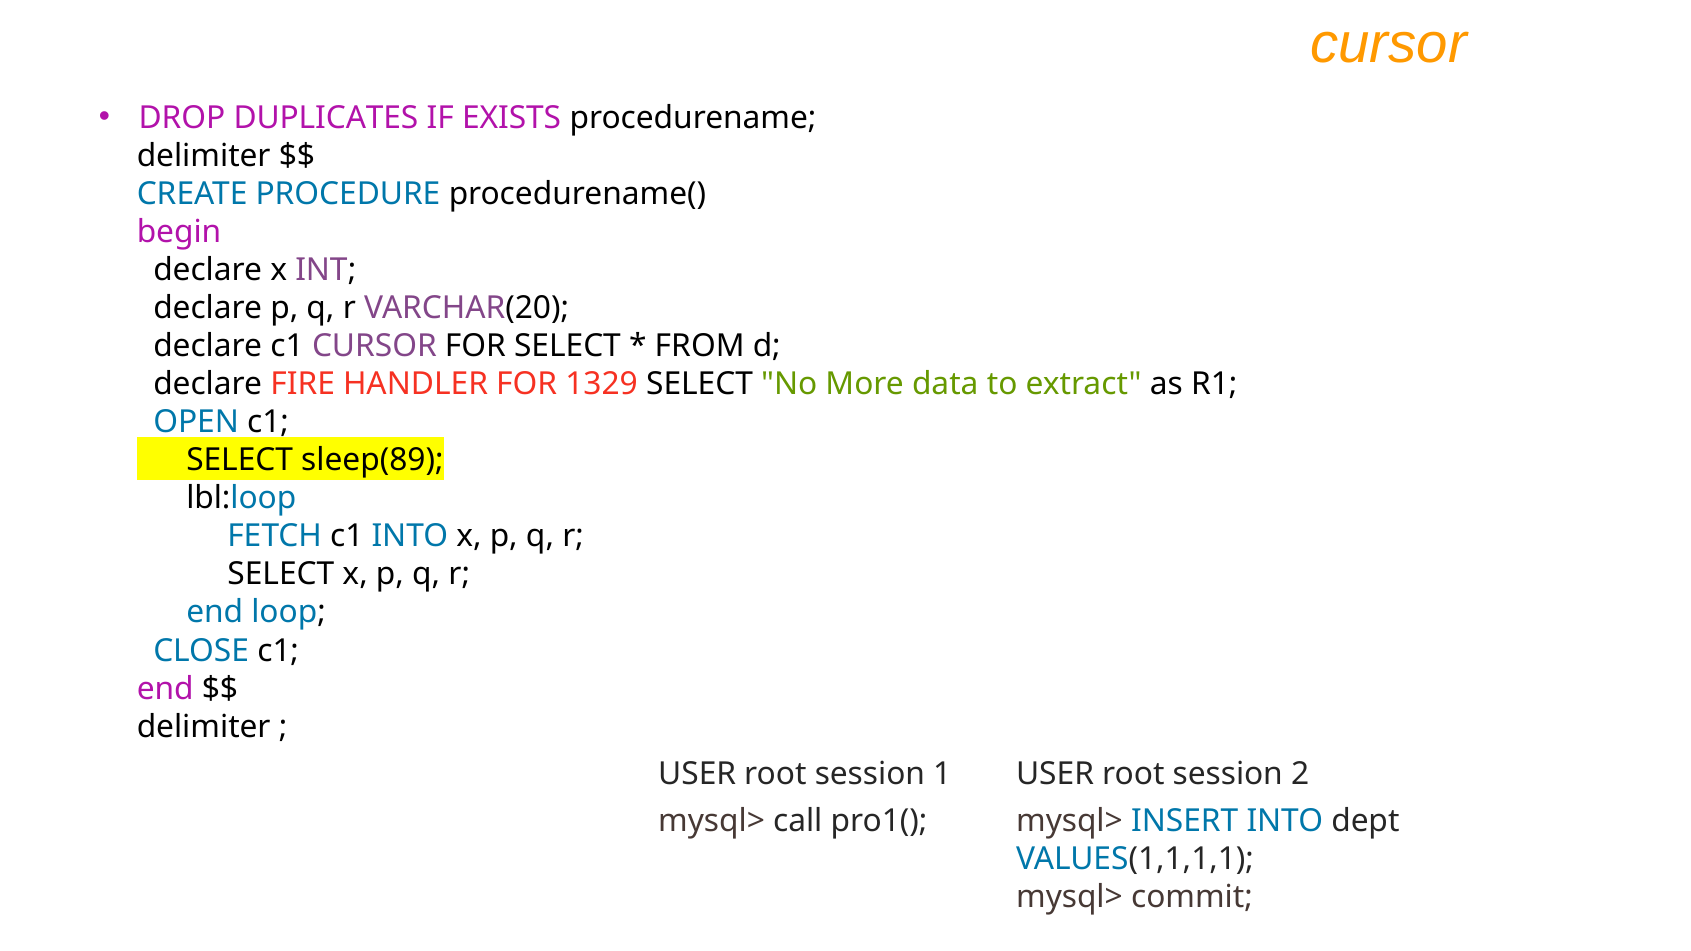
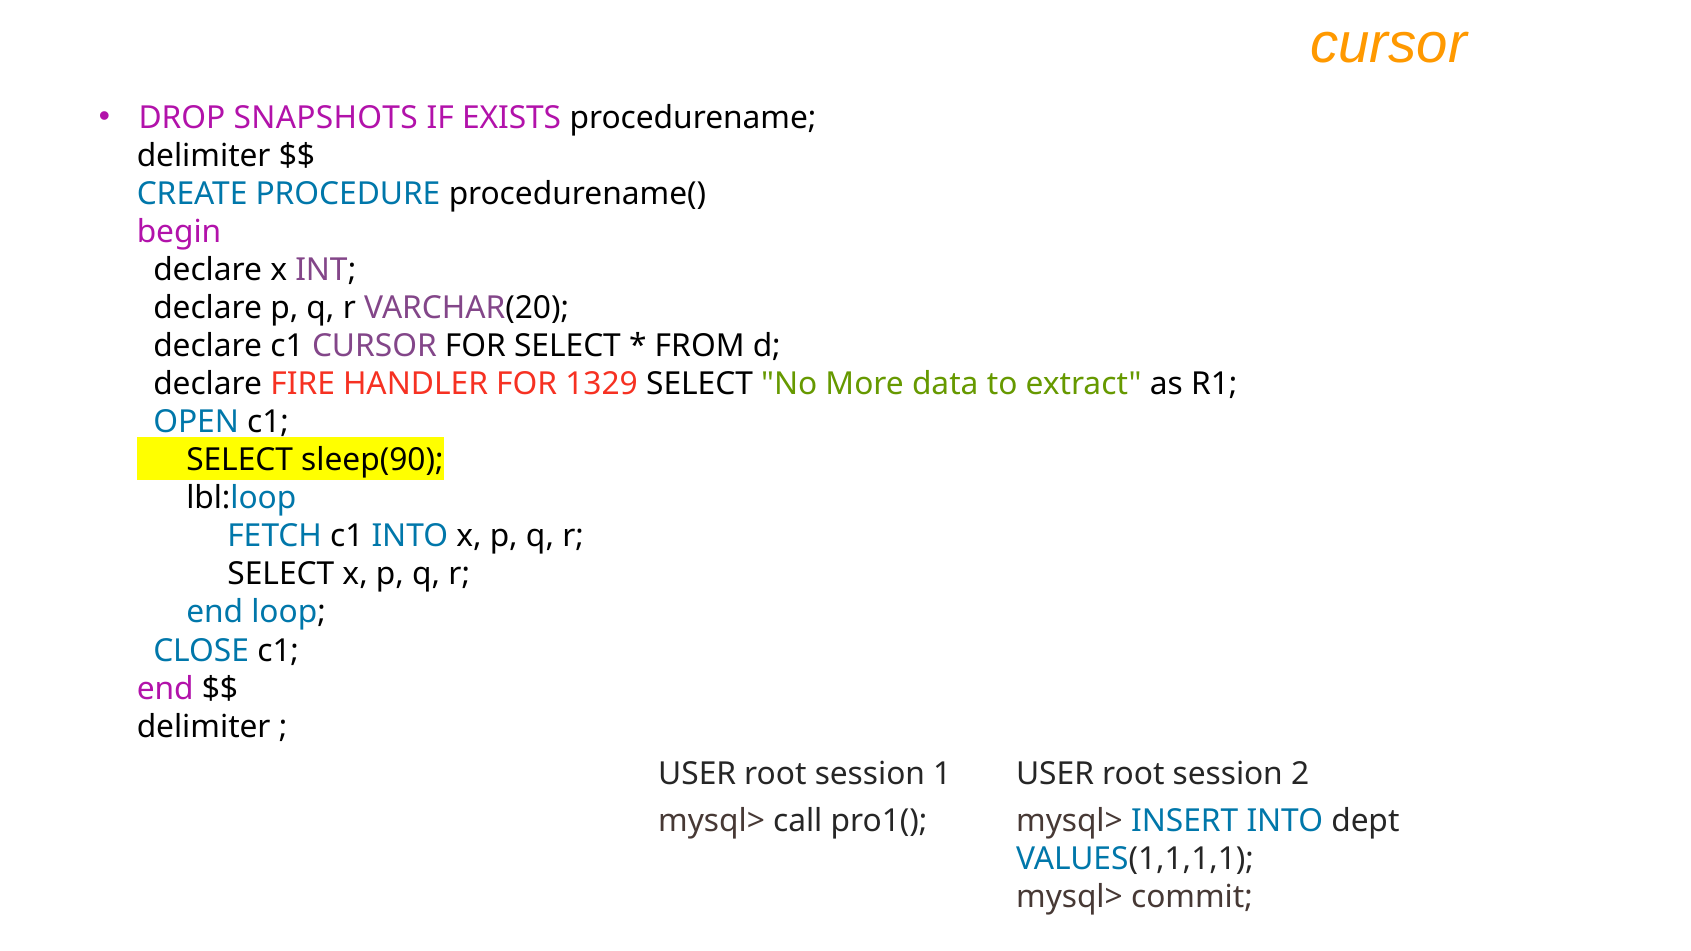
DUPLICATES: DUPLICATES -> SNAPSHOTS (326, 118)
sleep(89: sleep(89 -> sleep(90 (372, 460)
